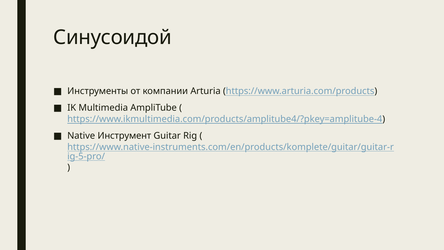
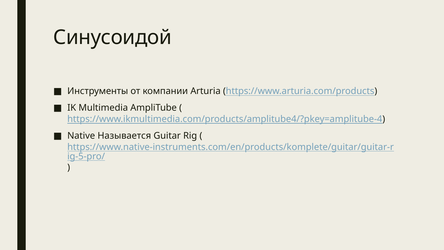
Инструмент: Инструмент -> Называется (124, 136)
